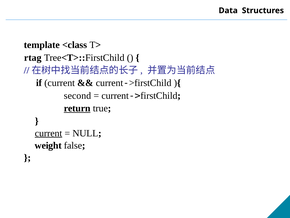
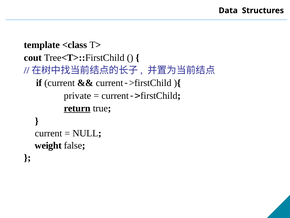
rtag: rtag -> cout (33, 57)
second: second -> private (77, 95)
current underline: present -> none (48, 133)
